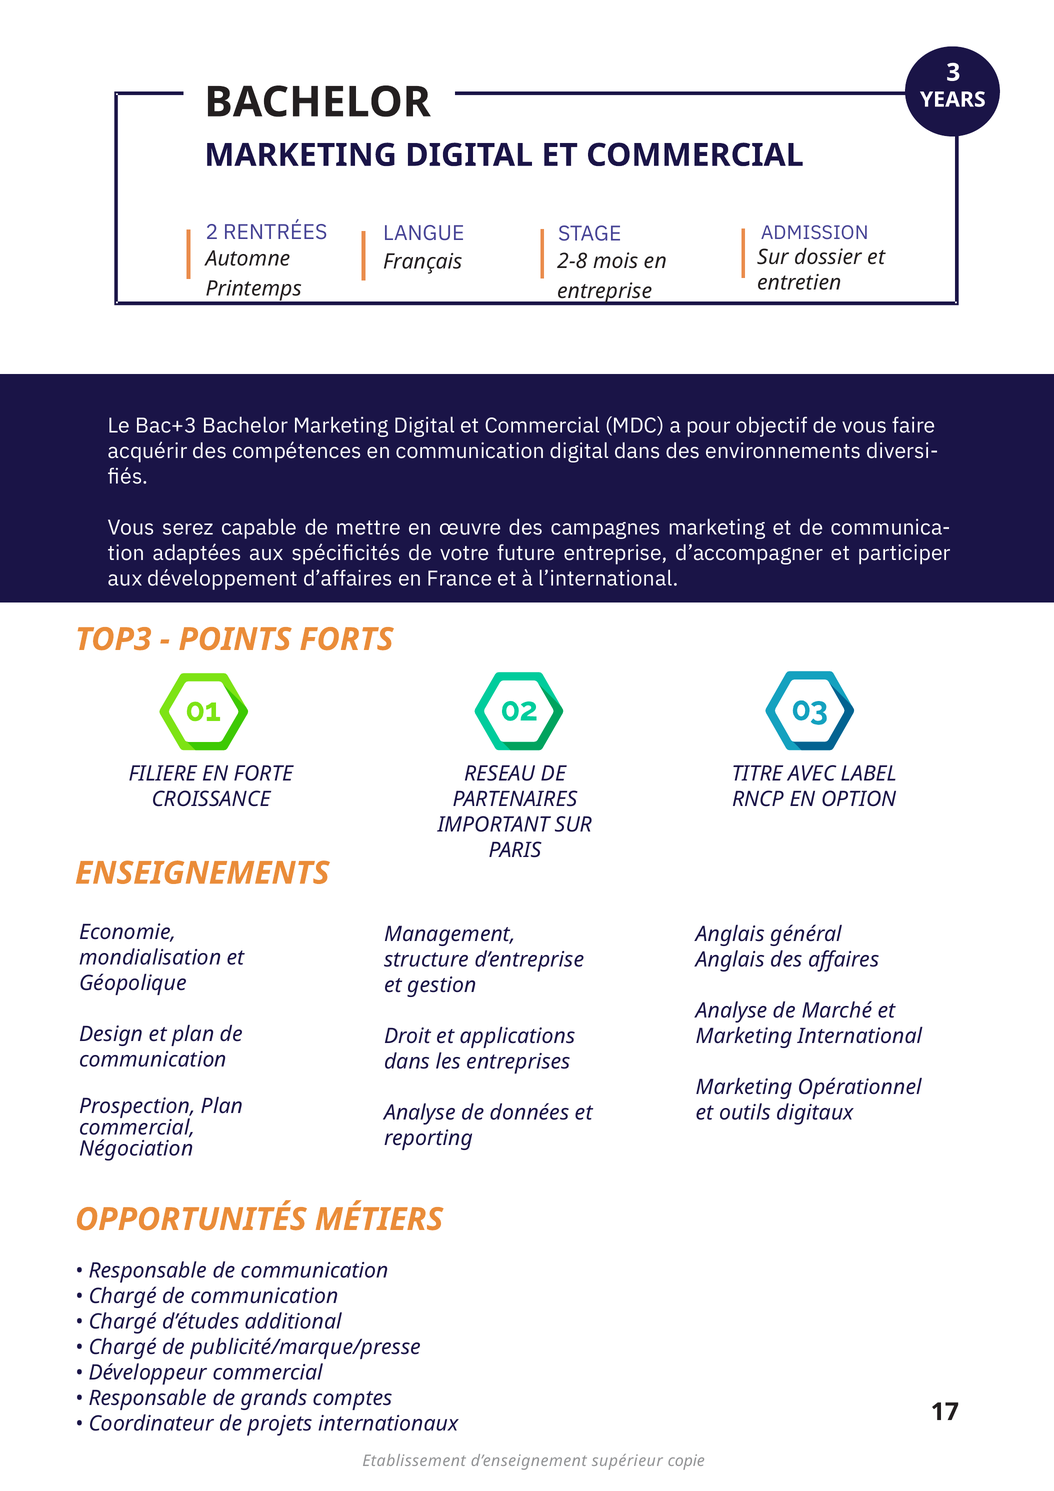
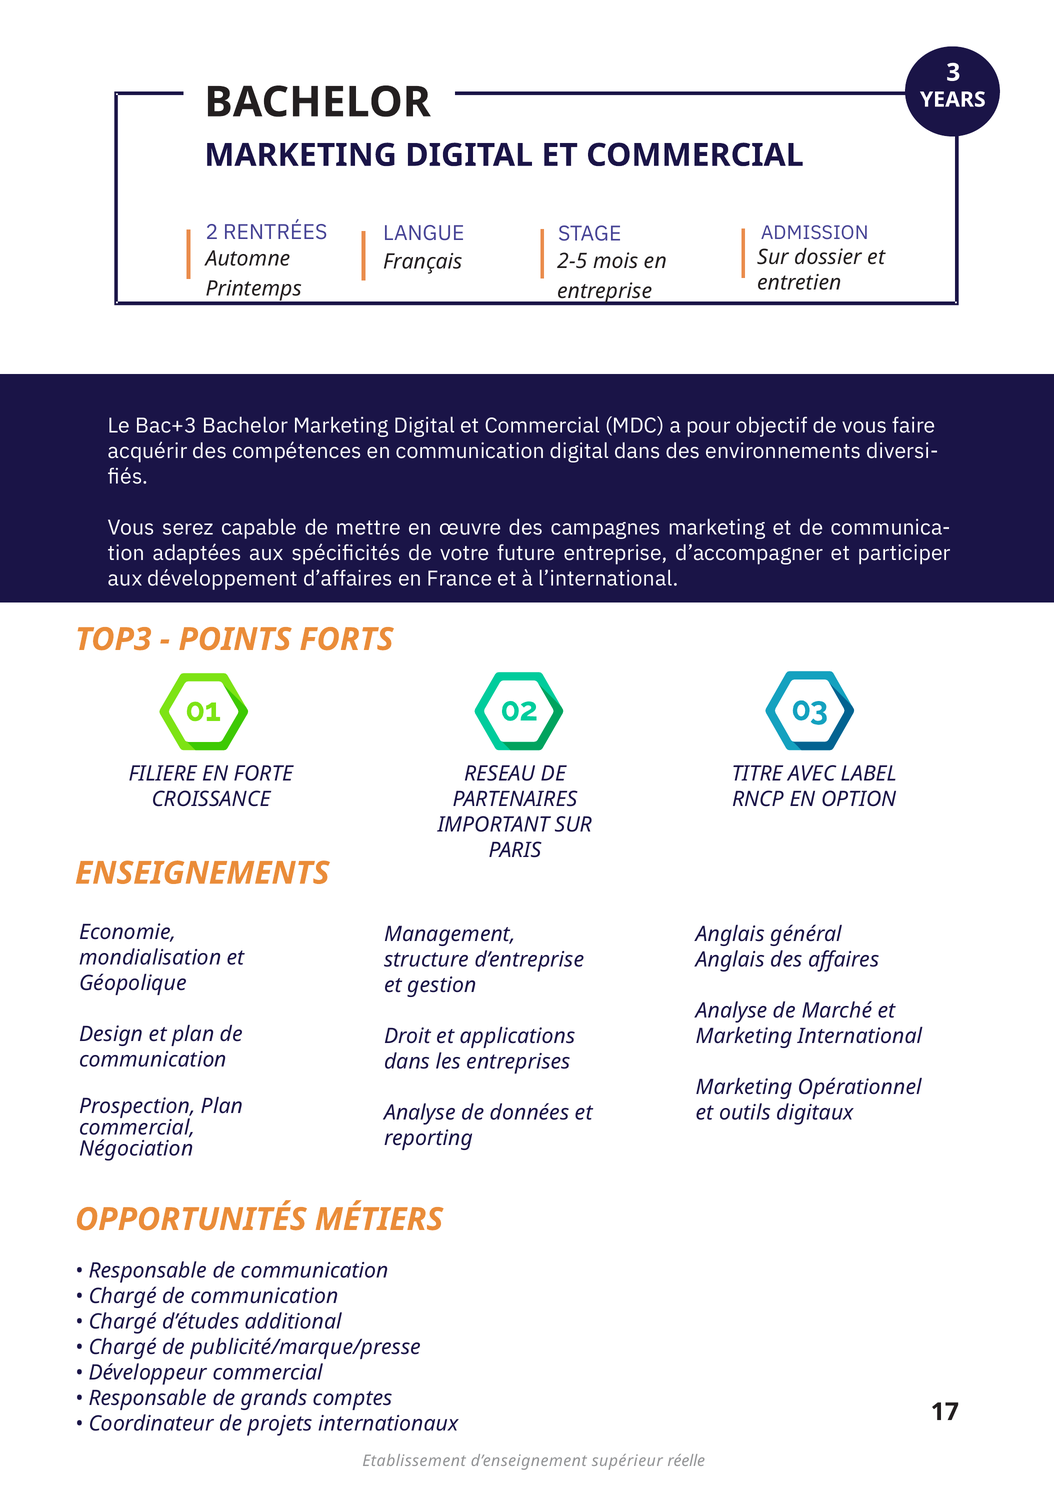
2-8: 2-8 -> 2-5 (572, 261)
copie: copie -> réelle (686, 1461)
